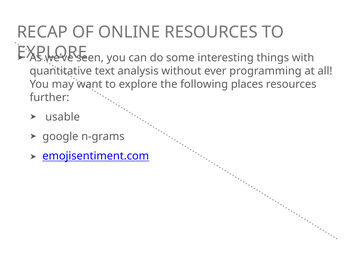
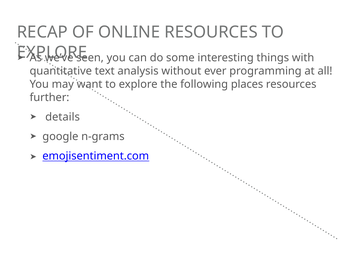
usable: usable -> details (63, 117)
